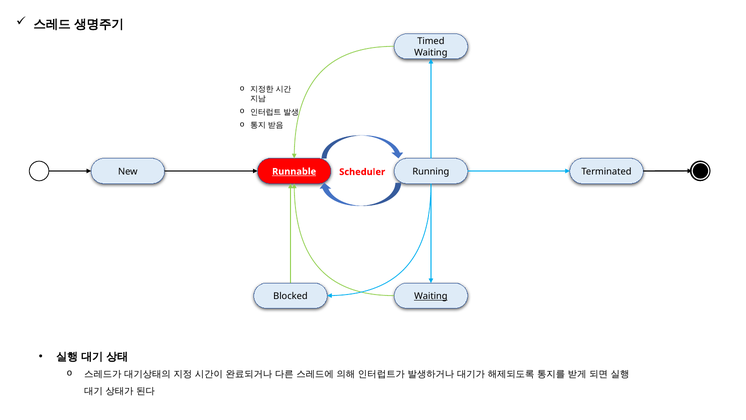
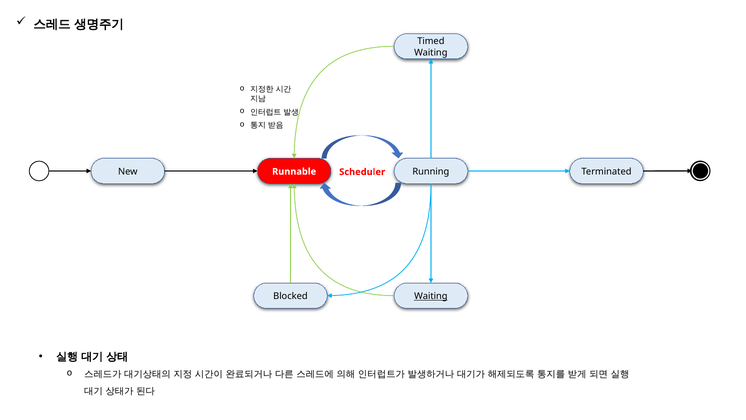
Runnable underline: present -> none (294, 171)
